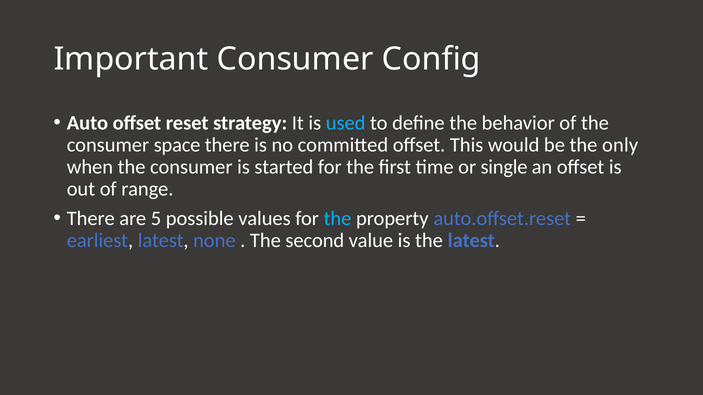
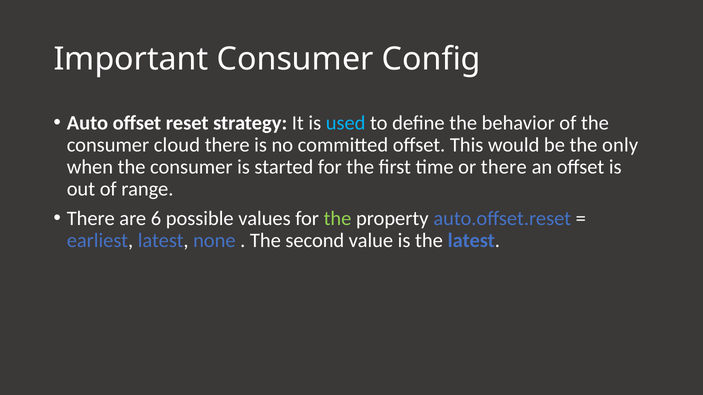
space: space -> cloud (177, 145)
or single: single -> there (504, 167)
5: 5 -> 6 (156, 219)
the colour: light blue -> light green (338, 219)
